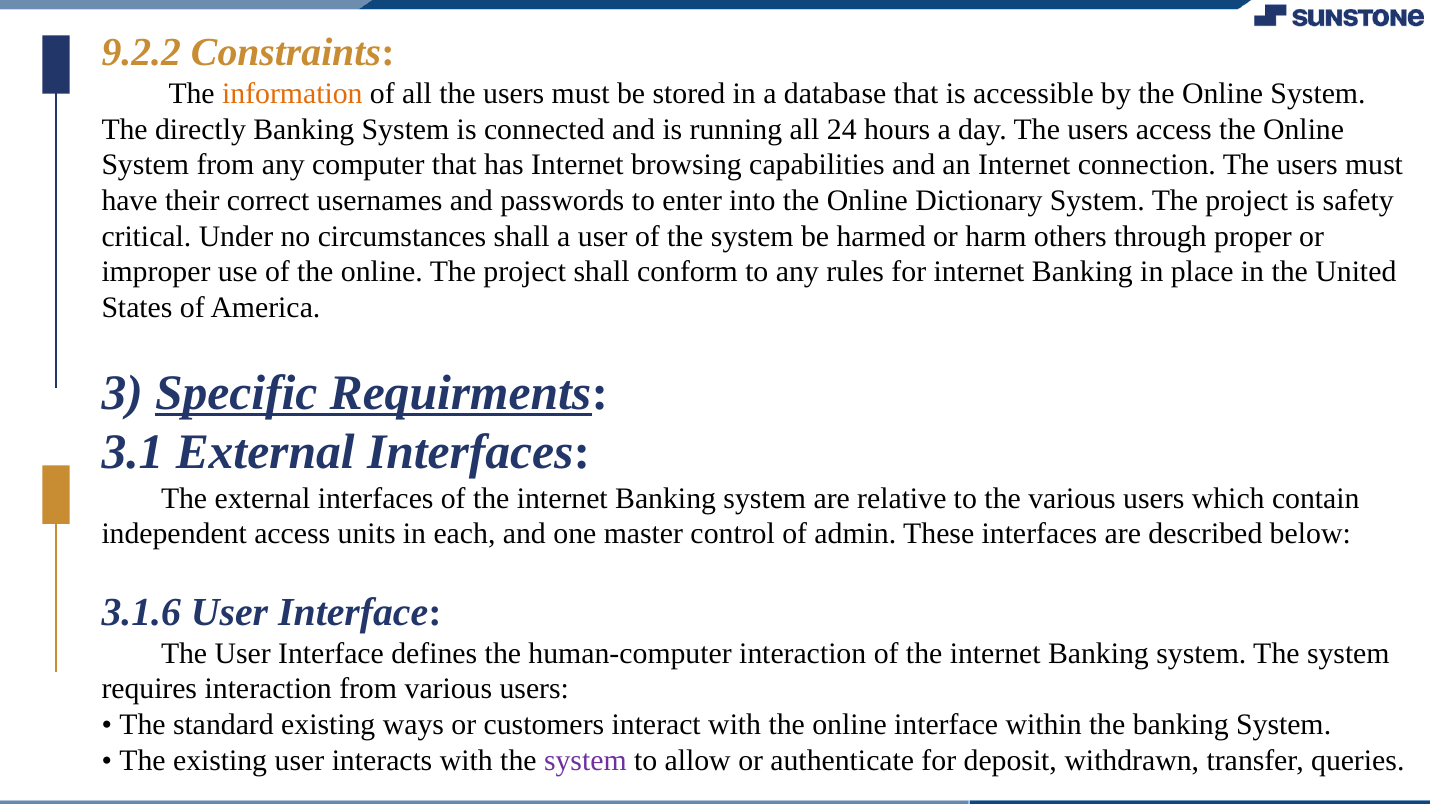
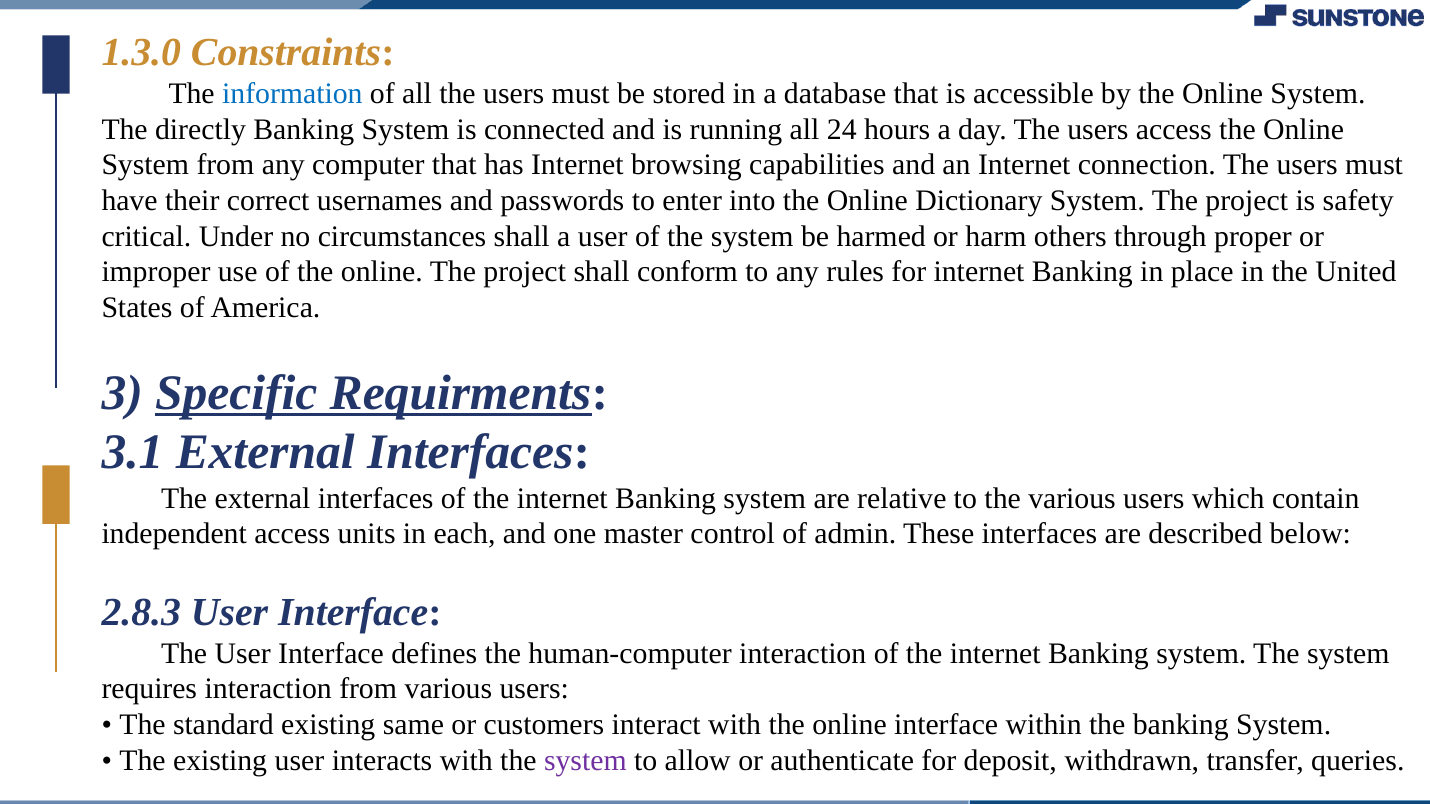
9.2.2: 9.2.2 -> 1.3.0 (141, 53)
information colour: orange -> blue (292, 94)
3.1.6: 3.1.6 -> 2.8.3 (141, 613)
ways: ways -> same (413, 725)
